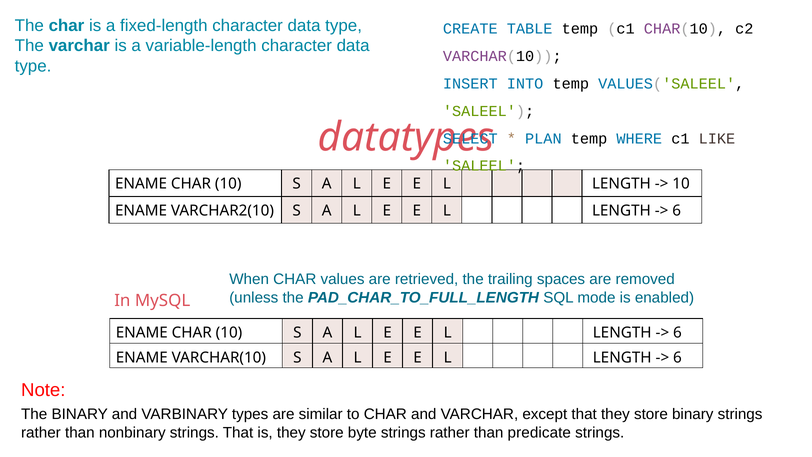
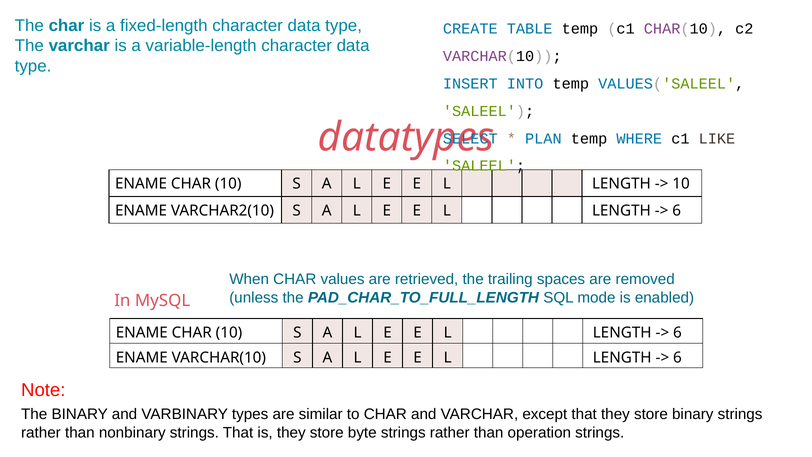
predicate: predicate -> operation (539, 432)
